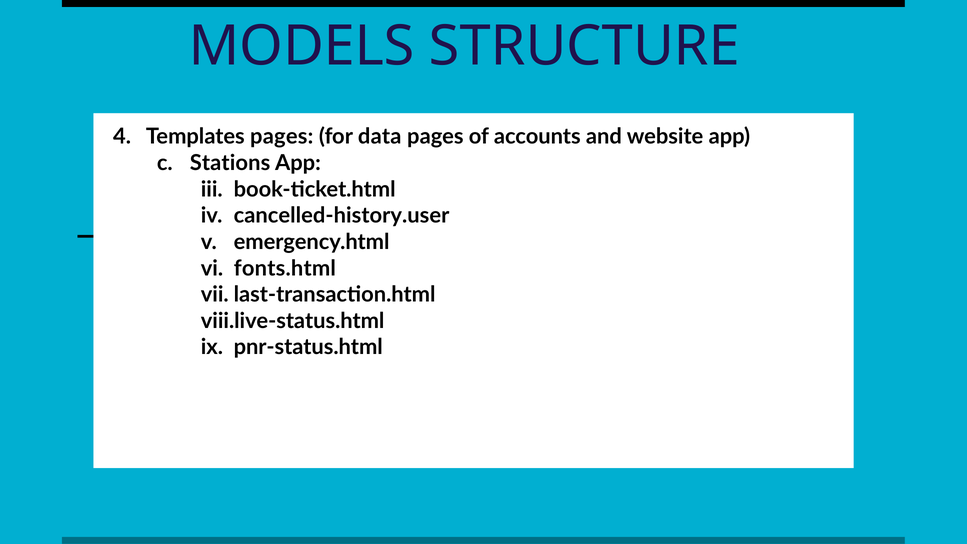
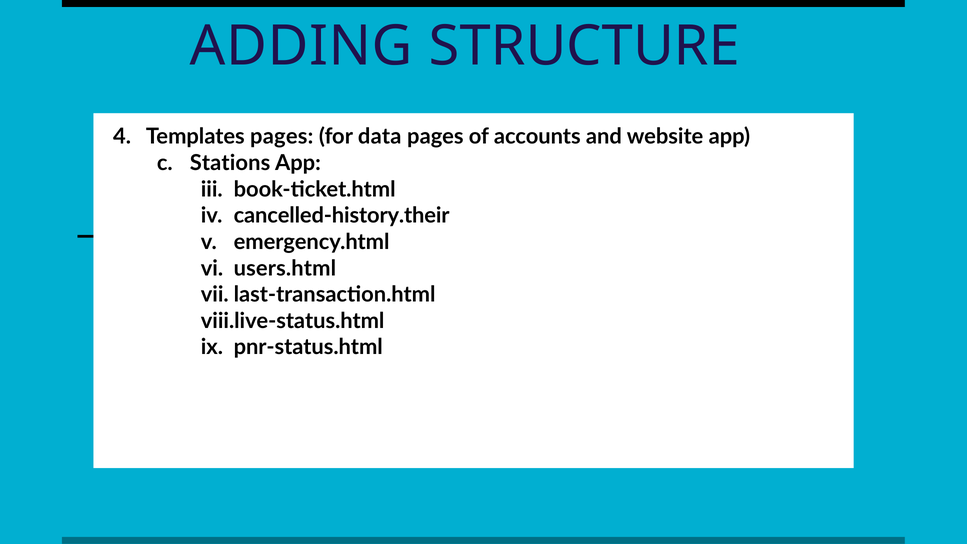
MODELS: MODELS -> ADDING (301, 46)
cancelled-history.user: cancelled-history.user -> cancelled-history.their (342, 216)
fonts.html: fonts.html -> users.html (285, 268)
